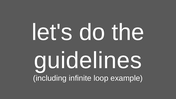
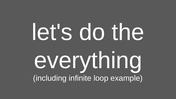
guidelines: guidelines -> everything (88, 61)
